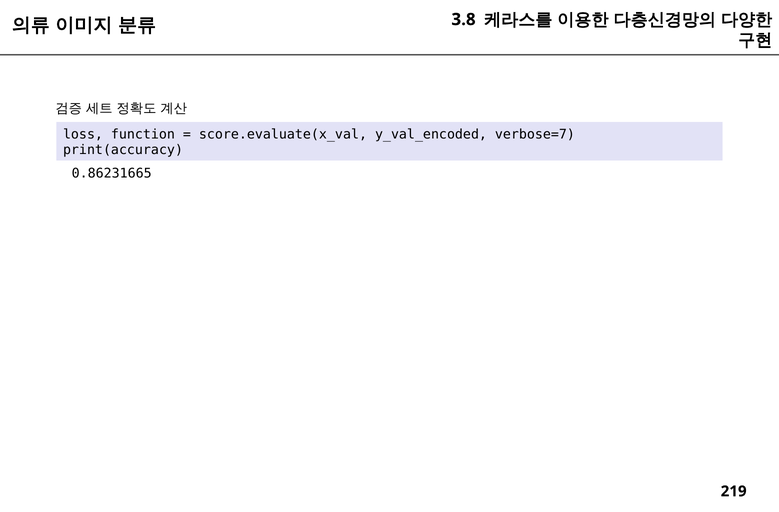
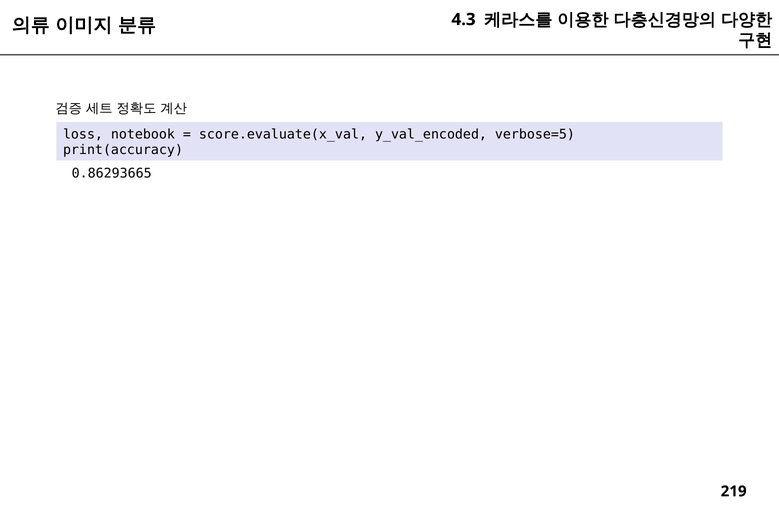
3.8: 3.8 -> 4.3 (464, 19)
function: function -> notebook (143, 134)
verbose=7: verbose=7 -> verbose=5 (535, 134)
0.86231665: 0.86231665 -> 0.86293665 (112, 173)
